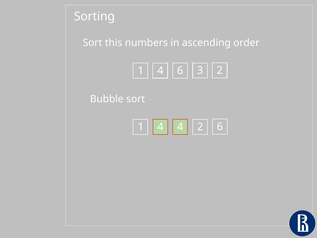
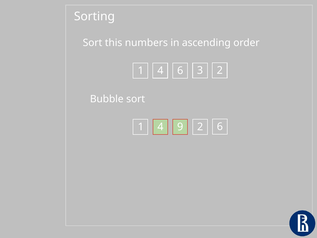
4 4: 4 -> 9 (180, 127)
